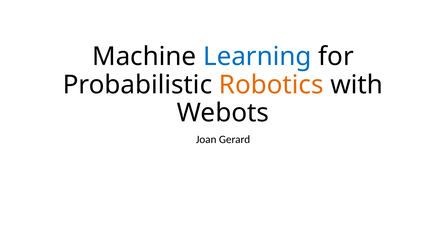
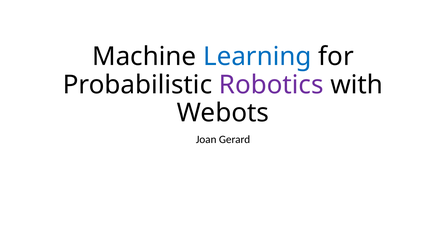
Robotics colour: orange -> purple (271, 85)
